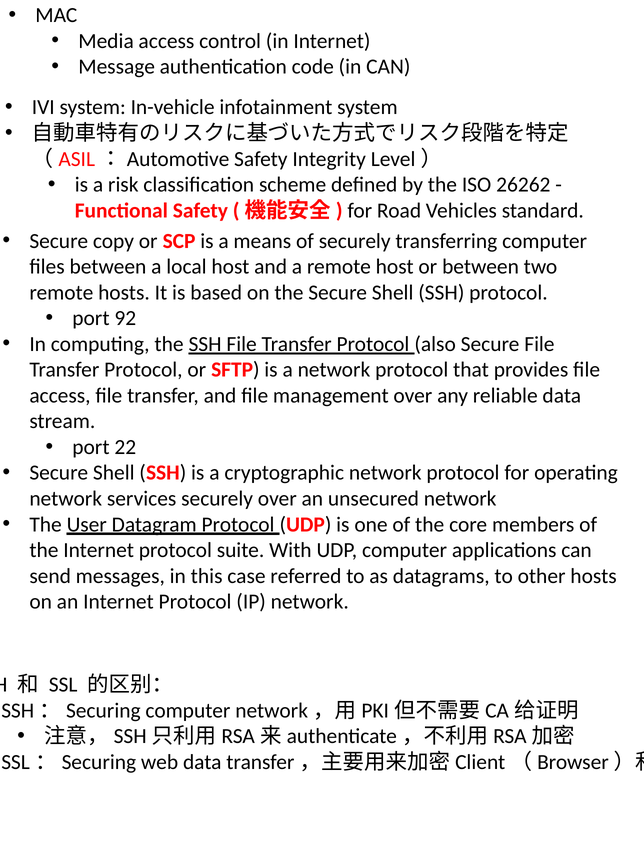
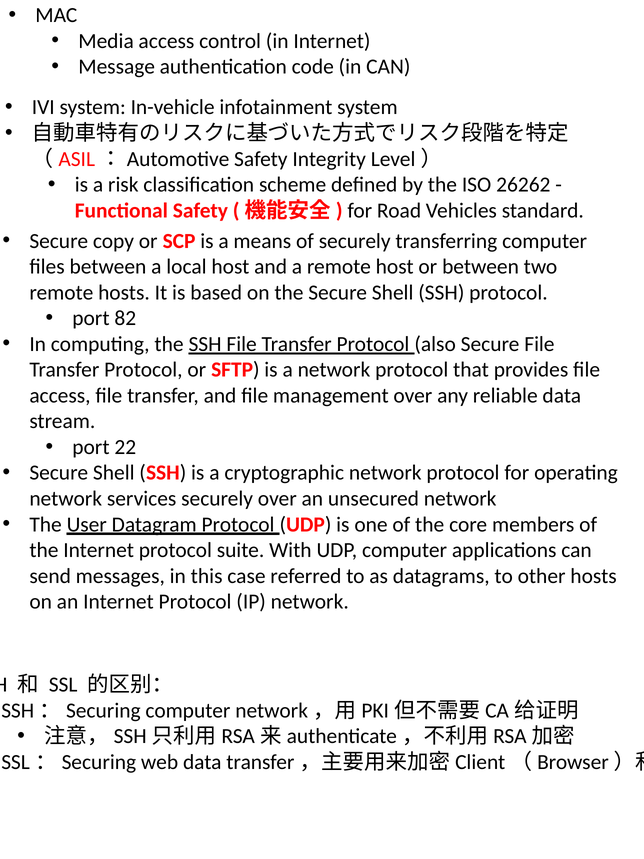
92: 92 -> 82 (125, 318)
